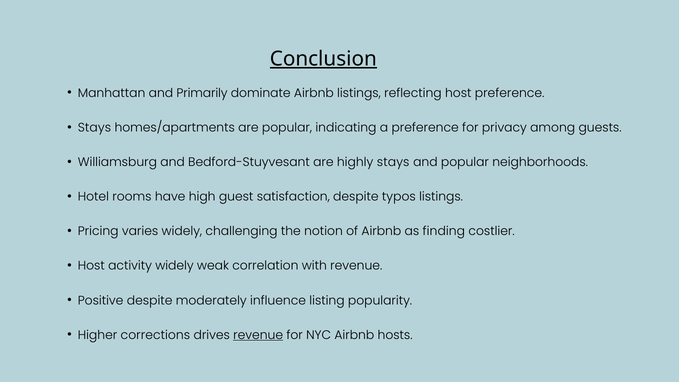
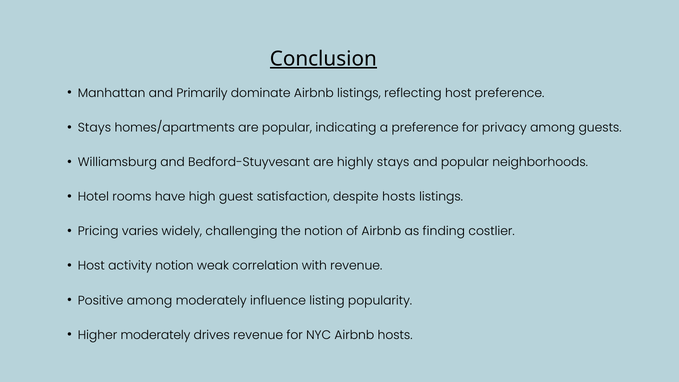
despite typos: typos -> hosts (399, 197)
activity widely: widely -> notion (174, 266)
Positive despite: despite -> among (150, 300)
Higher corrections: corrections -> moderately (155, 335)
revenue underline: present -> none (258, 335)
